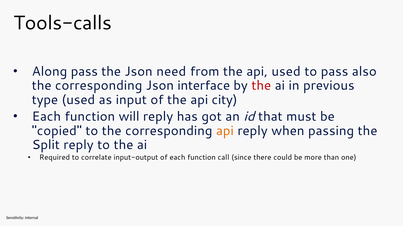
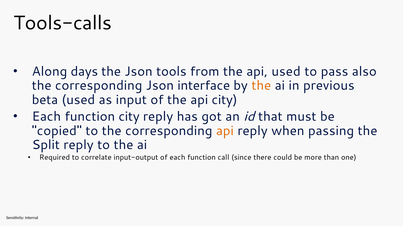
Along pass: pass -> days (84, 72)
need: need -> tools (171, 72)
the colour: red -> orange (261, 86)
type: type -> beta (45, 100)
function will: will -> city (129, 117)
